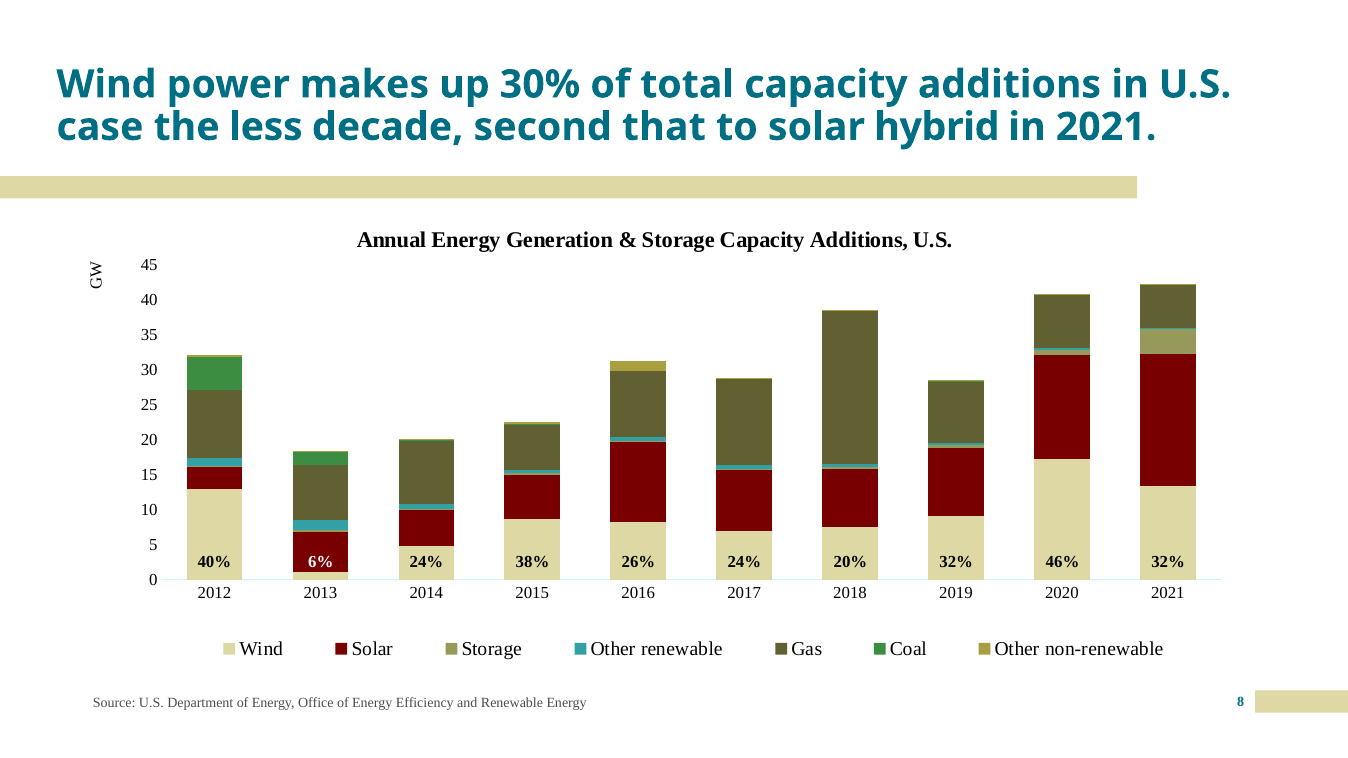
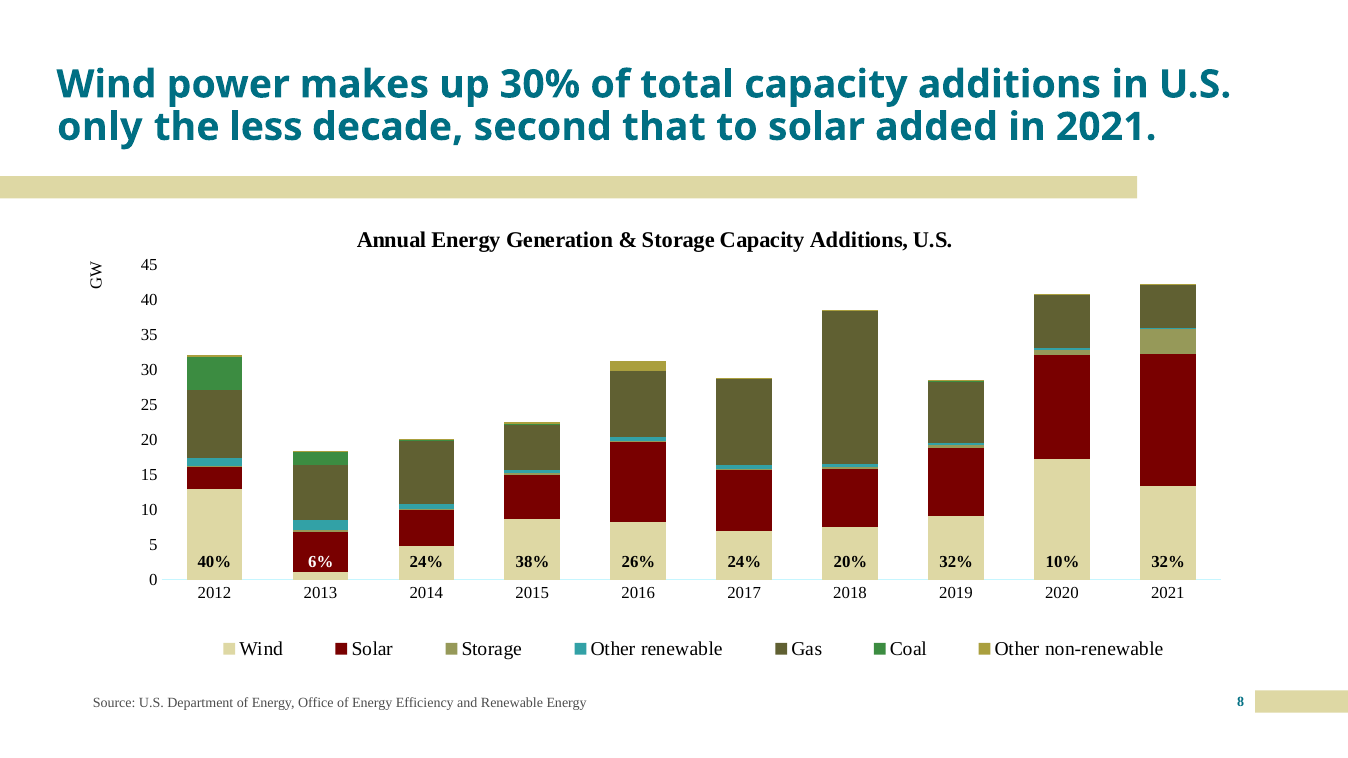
case: case -> only (100, 127)
hybrid: hybrid -> added (937, 127)
46%: 46% -> 10% (1063, 562)
